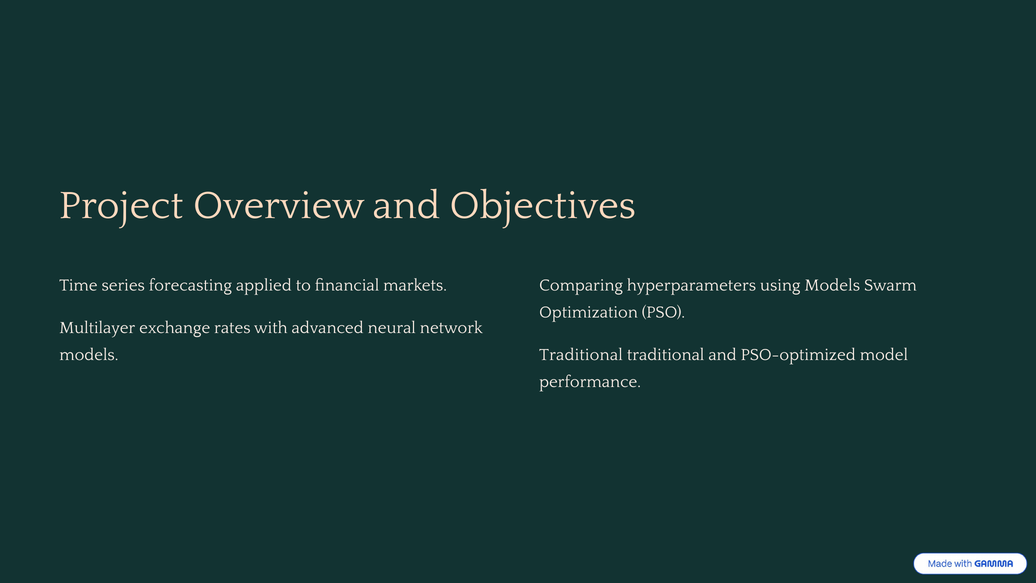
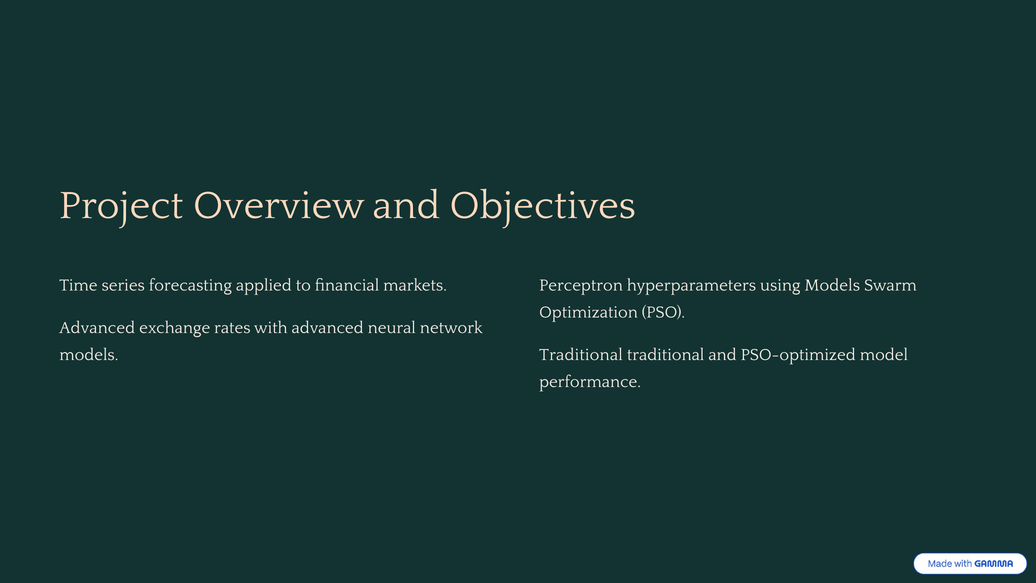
Comparing: Comparing -> Perceptron (581, 285)
Multilayer: Multilayer -> Advanced (97, 328)
